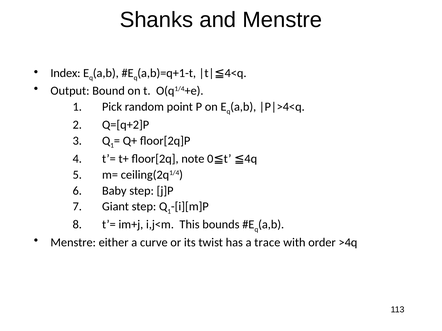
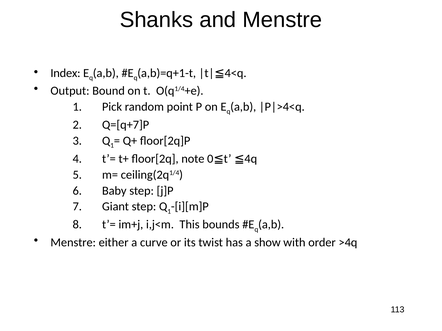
Q=[q+2]P: Q=[q+2]P -> Q=[q+7]P (126, 125)
trace: trace -> show (267, 243)
